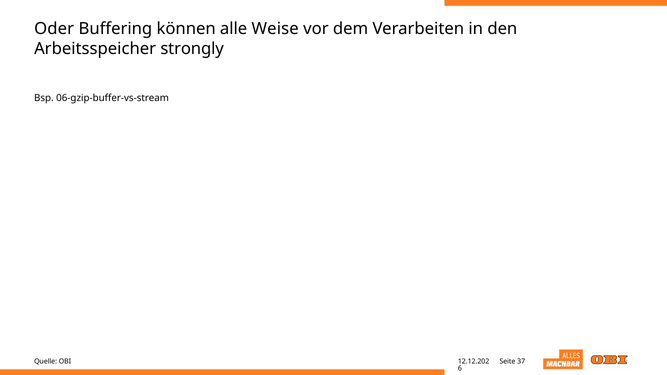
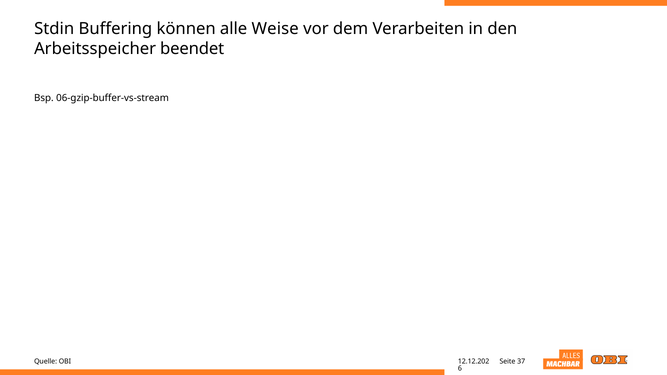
Oder: Oder -> Stdin (54, 29)
strongly: strongly -> beendet (192, 49)
